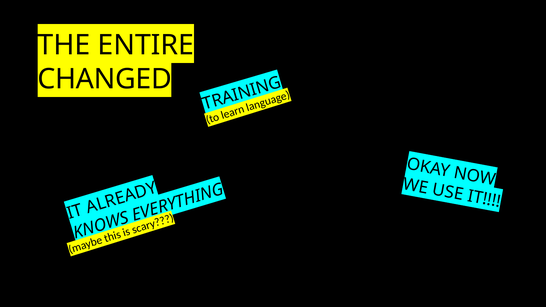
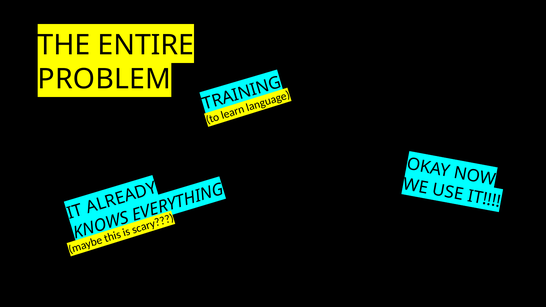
CHANGED: CHANGED -> PROBLEM (104, 79)
